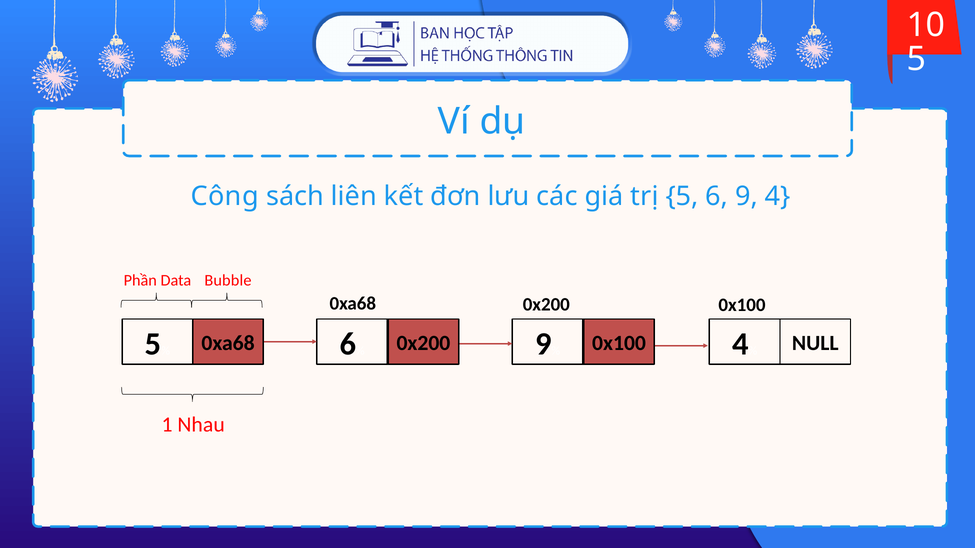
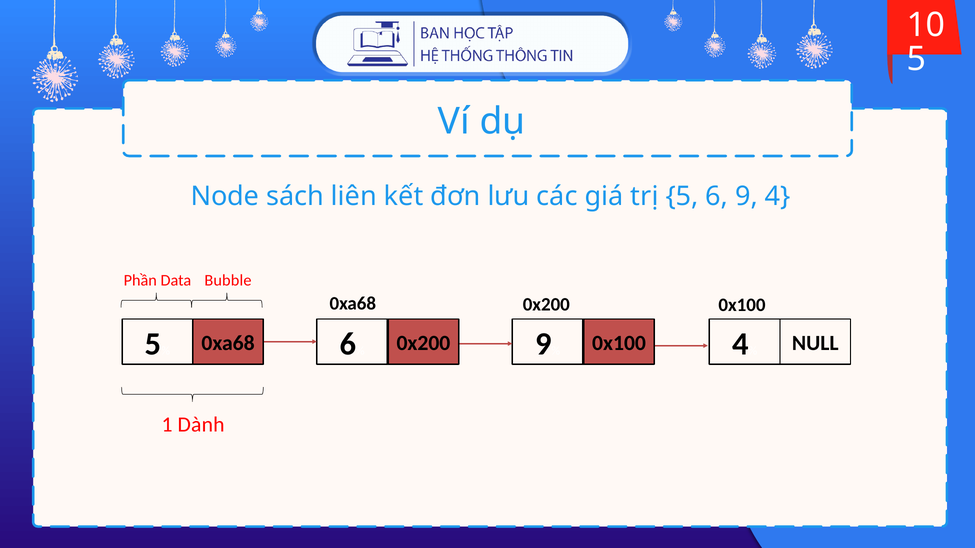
Công: Công -> Node (225, 197)
Nhau: Nhau -> Dành (201, 425)
